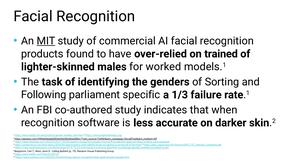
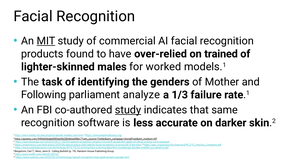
Sorting: Sorting -> Mother (222, 82)
specific: specific -> analyze (141, 95)
study underline: none -> present (128, 110)
when: when -> same (225, 110)
